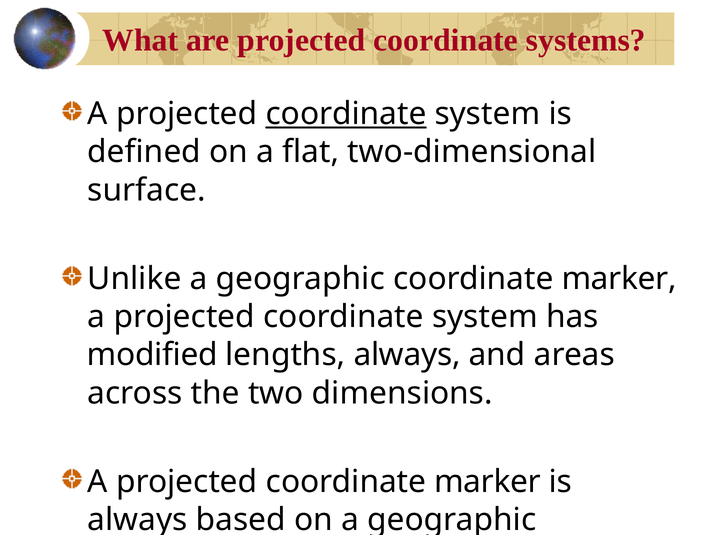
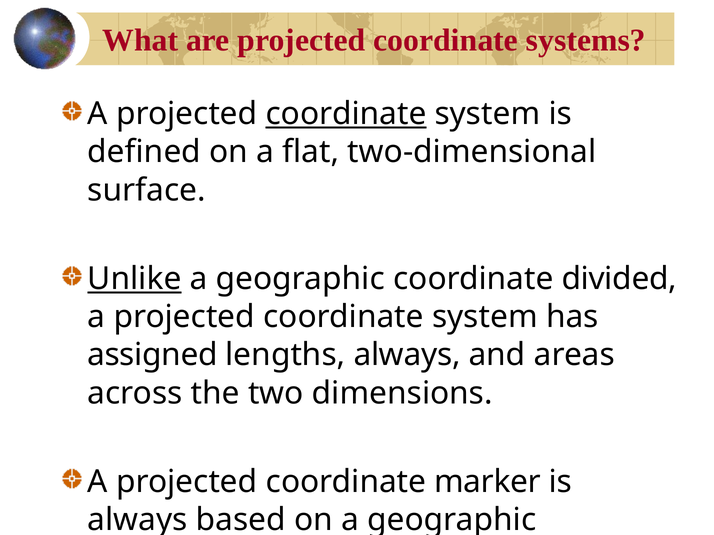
Unlike underline: none -> present (134, 279)
geographic coordinate marker: marker -> divided (619, 279)
modified: modified -> assigned (152, 355)
